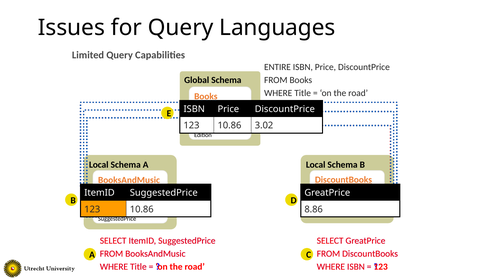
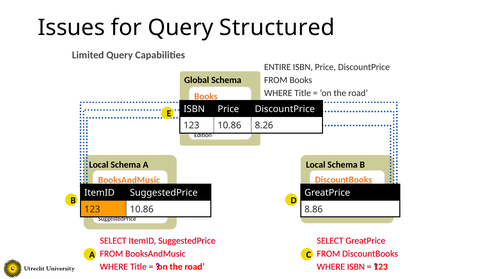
Languages: Languages -> Structured (277, 28)
3.02: 3.02 -> 8.26 (264, 126)
